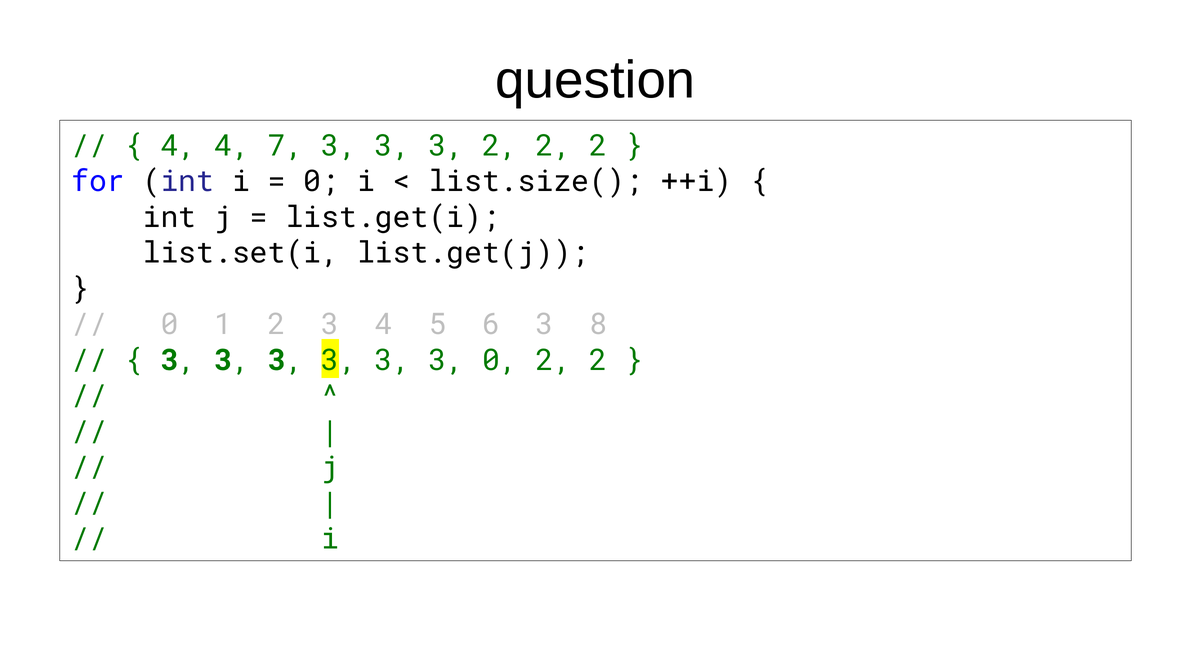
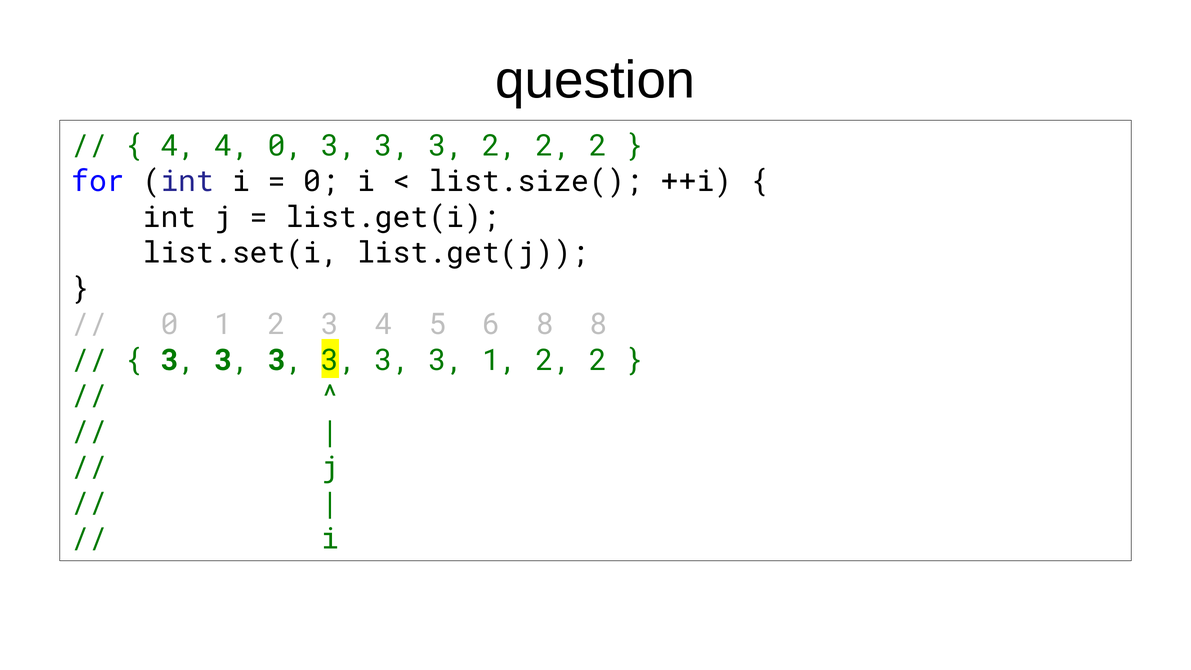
4 7: 7 -> 0 (286, 146)
6 3: 3 -> 8 (545, 324)
3 0: 0 -> 1 (500, 360)
